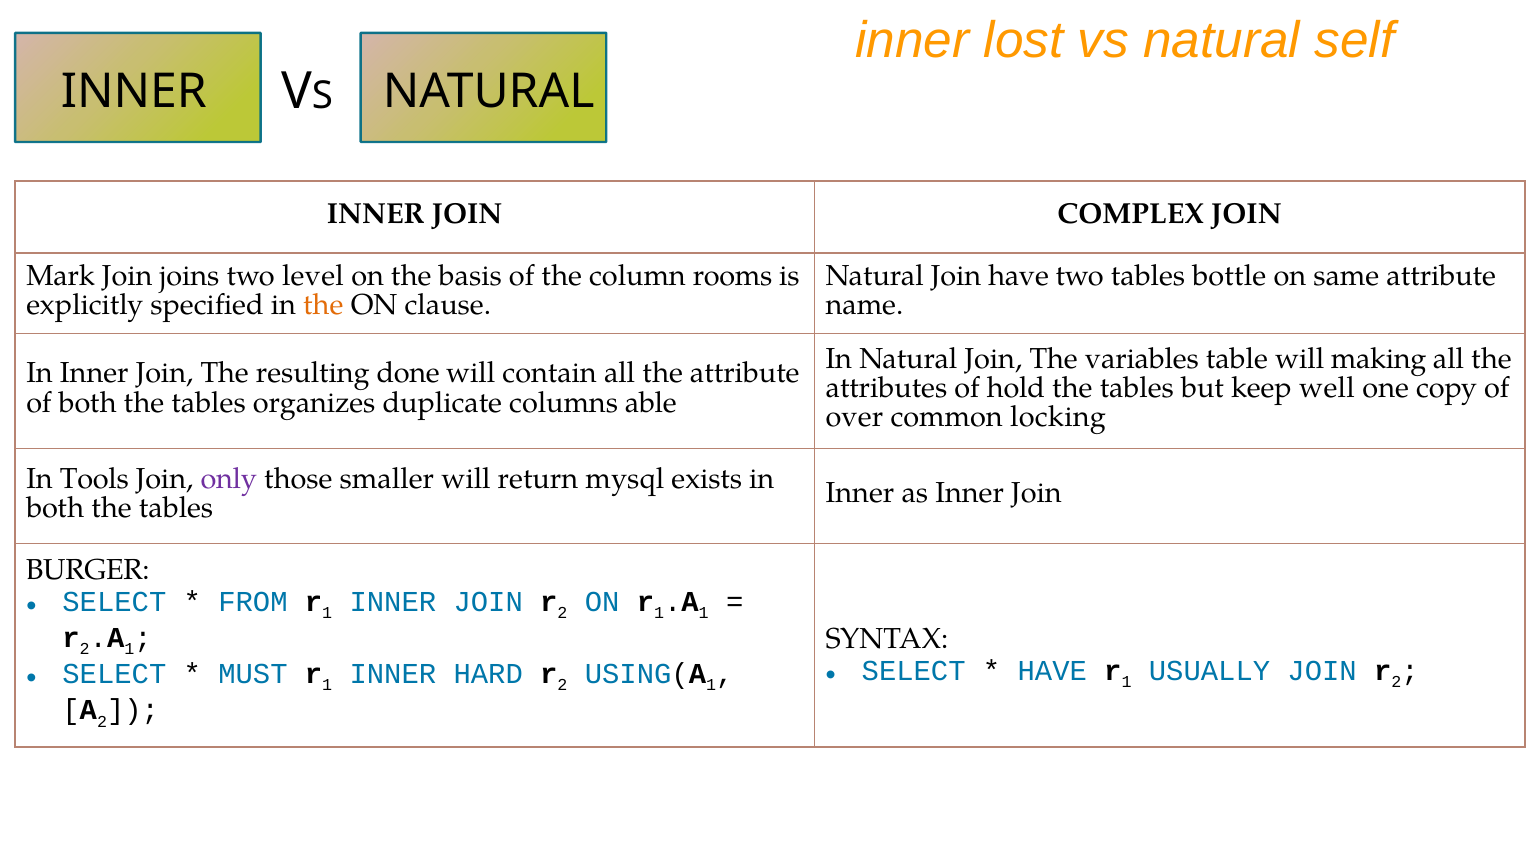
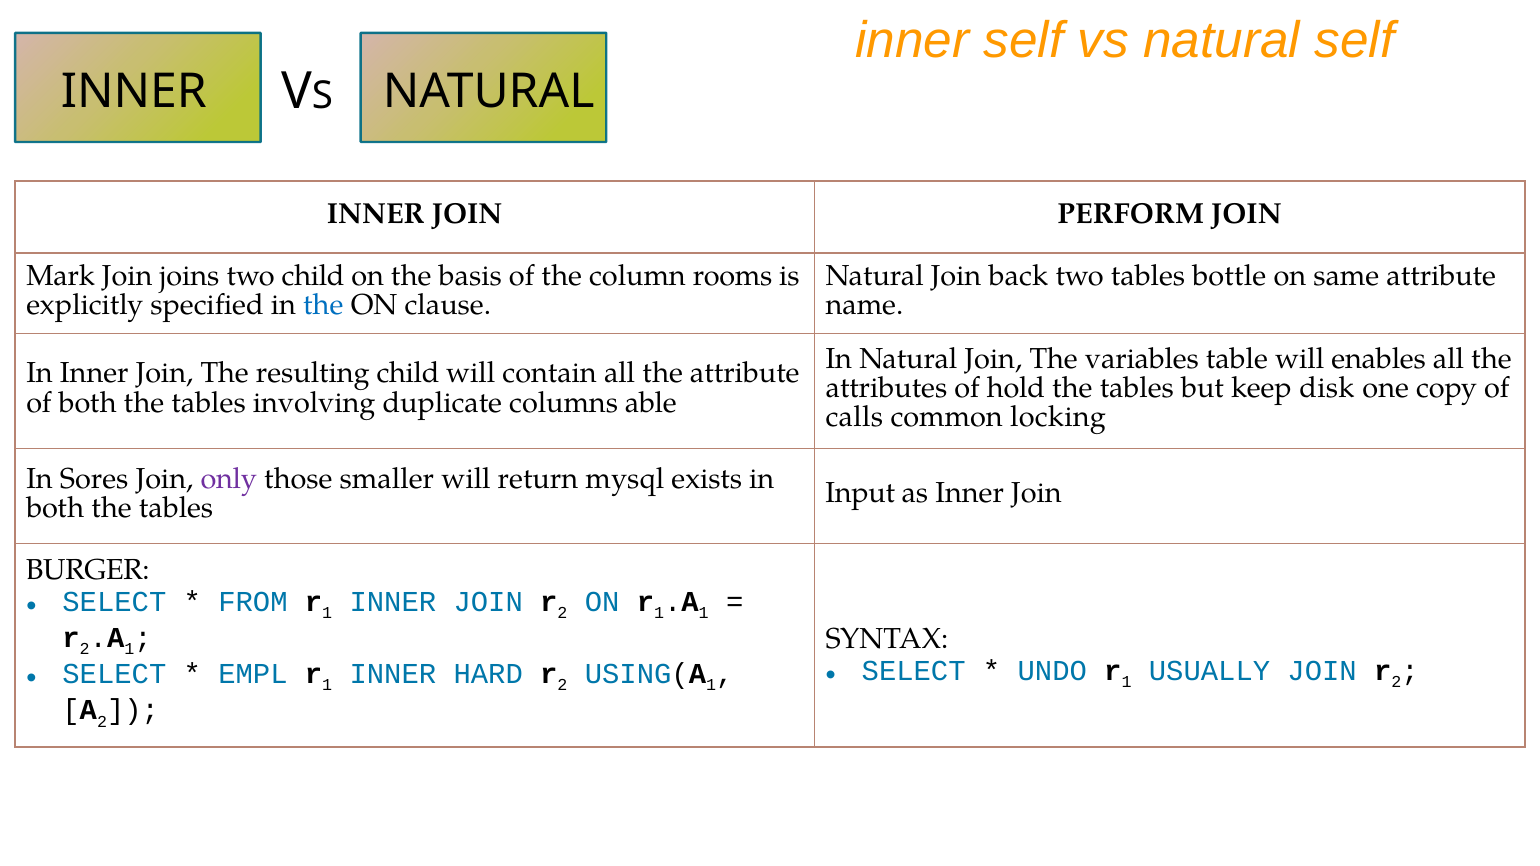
inner lost: lost -> self (1024, 40)
COMPLEX: COMPLEX -> PERFORM (1131, 214)
two level: level -> child (313, 276)
Join have: have -> back (1018, 276)
the colour: orange -> blue (323, 305)
making: making -> enables (1379, 359)
resulting done: done -> child (408, 374)
well: well -> disk (1327, 388)
organizes: organizes -> involving (314, 403)
over: over -> calls (854, 417)
Tools: Tools -> Sores (94, 479)
Inner: Inner -> Input (860, 493)
HAVE: HAVE -> UNDO (1052, 671)
MUST: MUST -> EMPL (253, 674)
